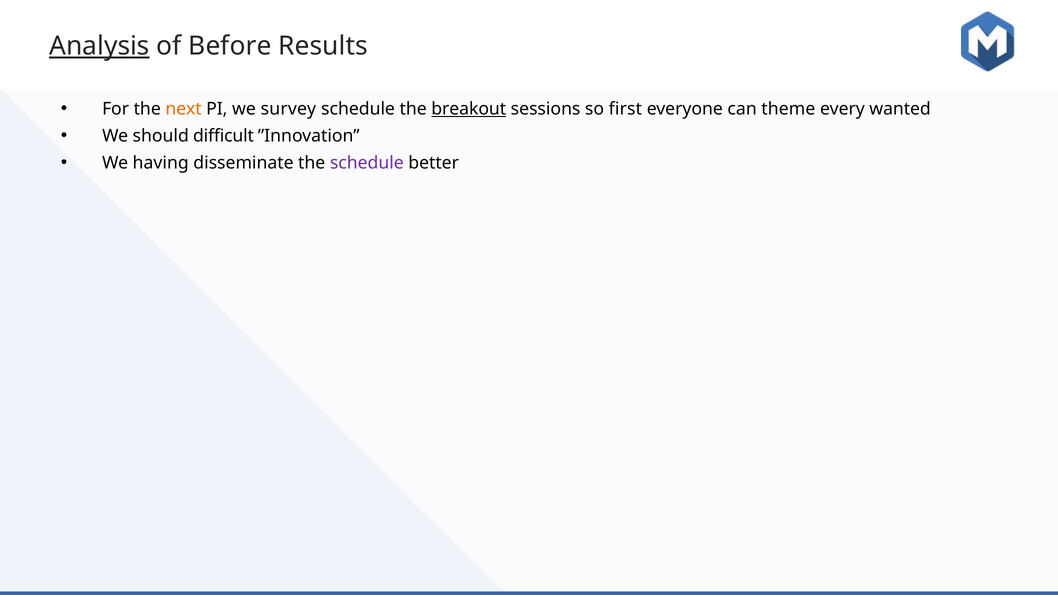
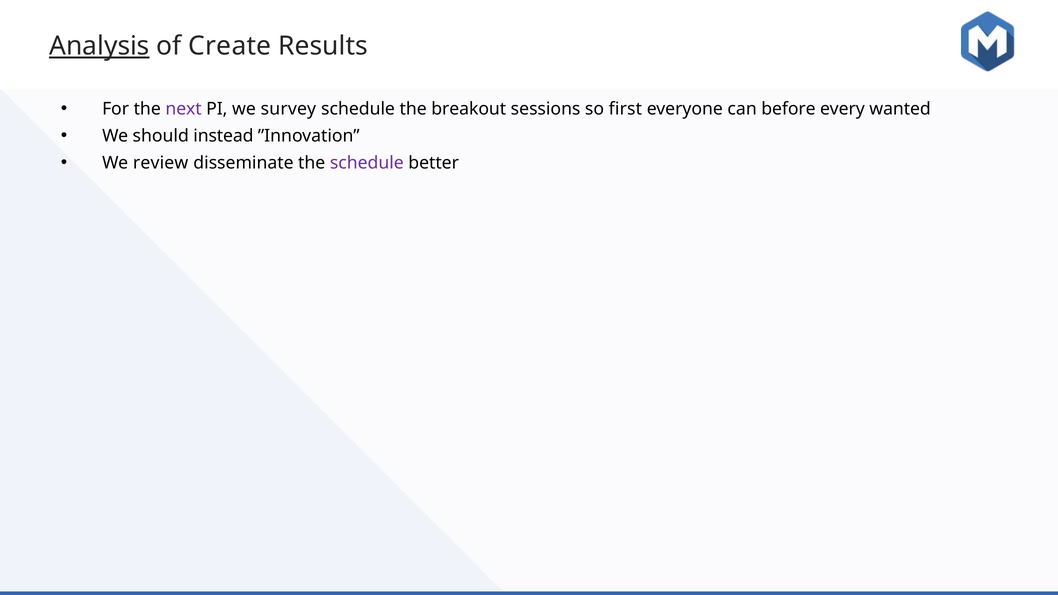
Before: Before -> Create (230, 46)
next colour: orange -> purple (184, 109)
breakout underline: present -> none (469, 109)
theme: theme -> before (788, 109)
difficult: difficult -> instead (223, 136)
having: having -> review (161, 163)
